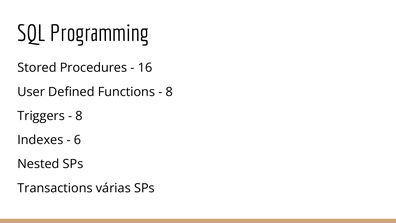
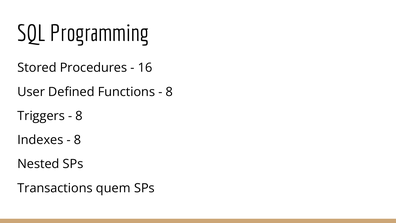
6: 6 -> 8 (78, 140)
várias: várias -> quem (113, 188)
